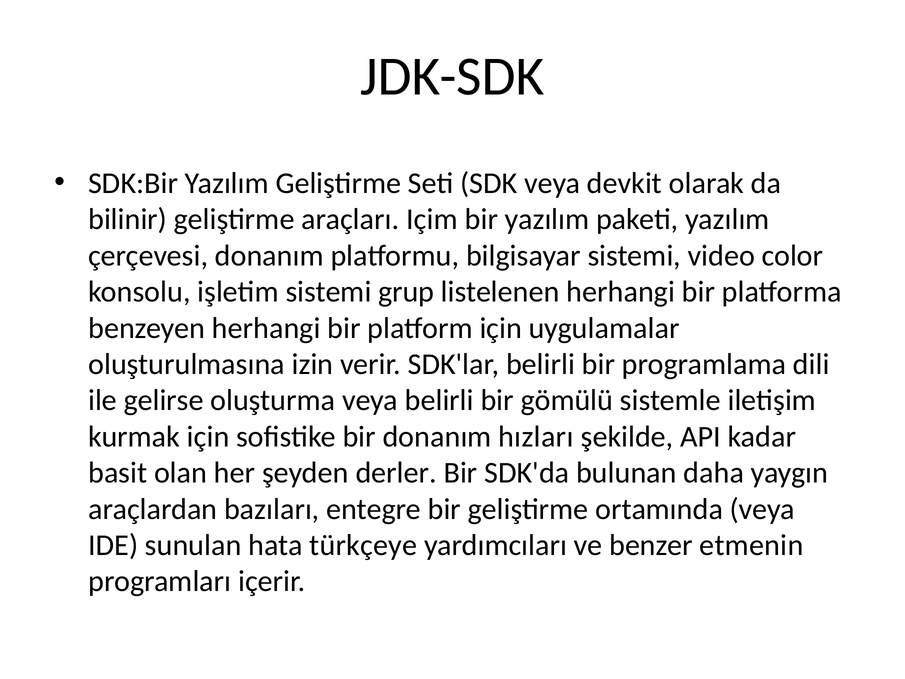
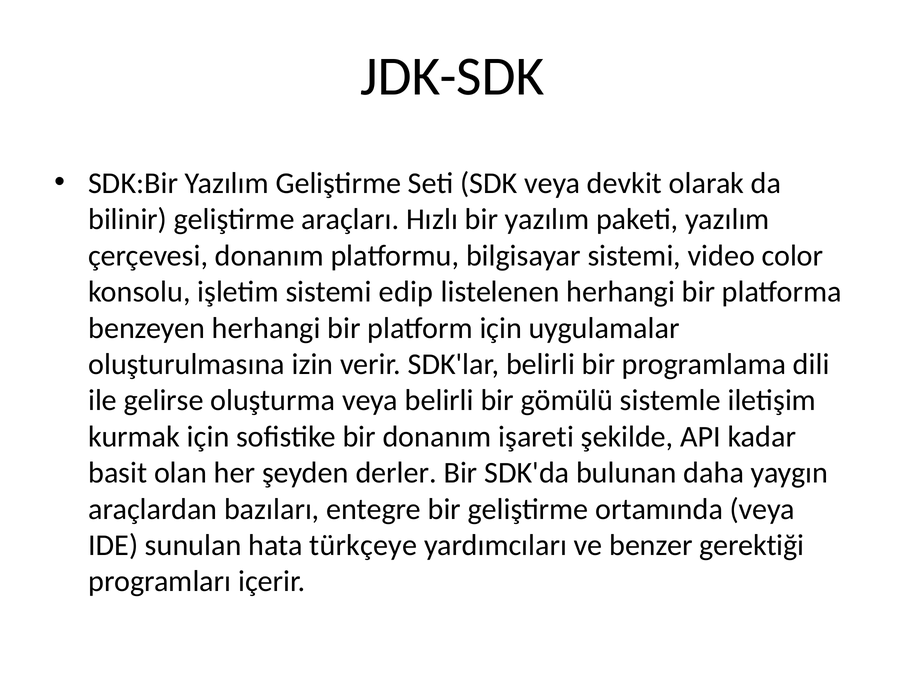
Içim: Içim -> Hızlı (432, 219)
grup: grup -> edip (406, 292)
hızları: hızları -> işareti (536, 437)
etmenin: etmenin -> gerektiği (752, 545)
